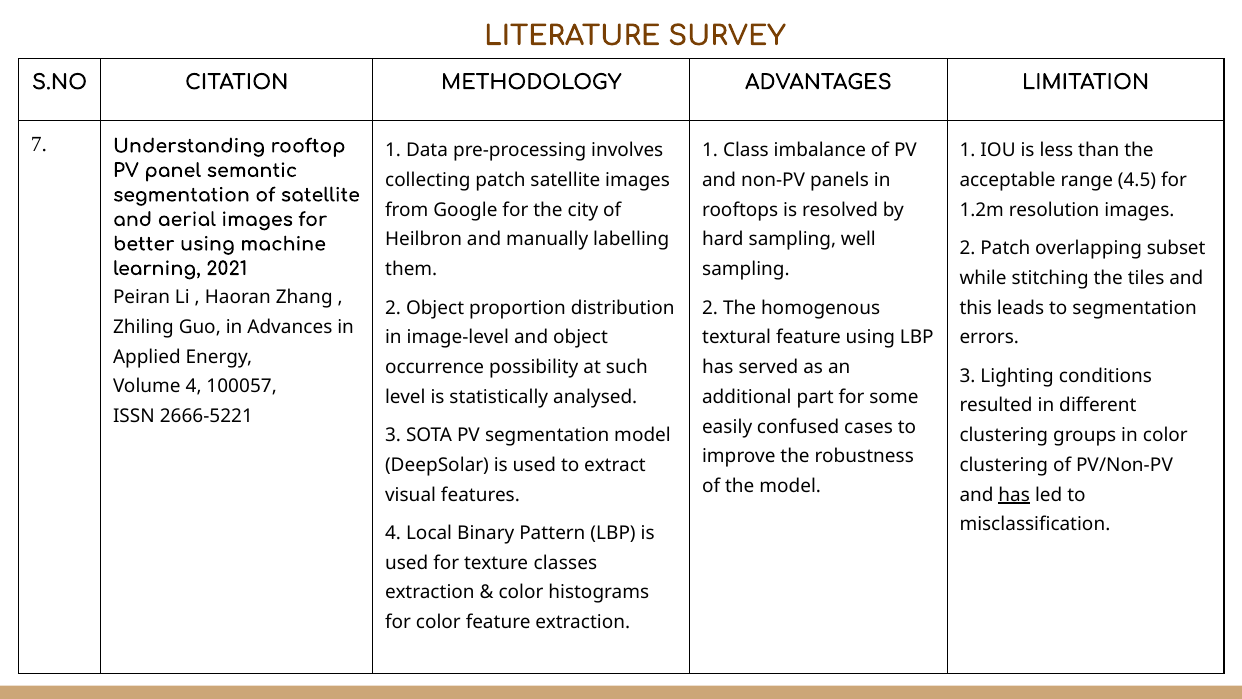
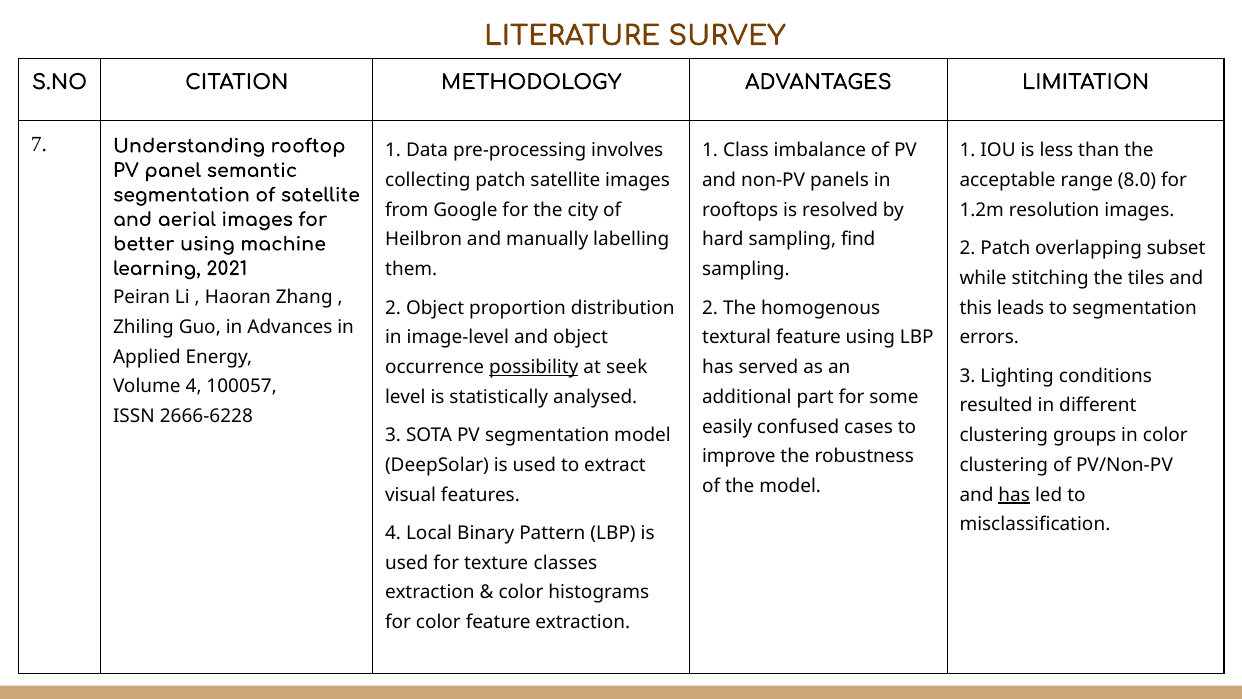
4.5: 4.5 -> 8.0 (1137, 180)
well: well -> find (858, 240)
possibility underline: none -> present (534, 367)
such: such -> seek (627, 367)
2666-5221: 2666-5221 -> 2666-6228 (206, 416)
